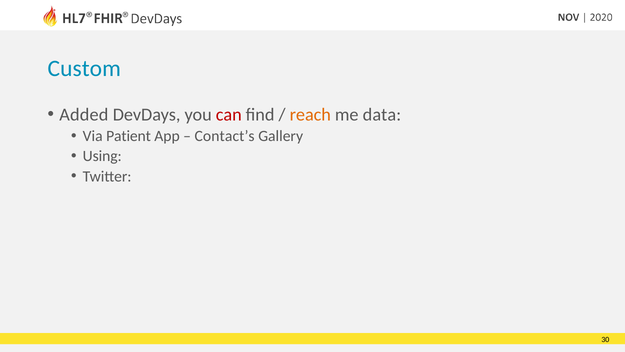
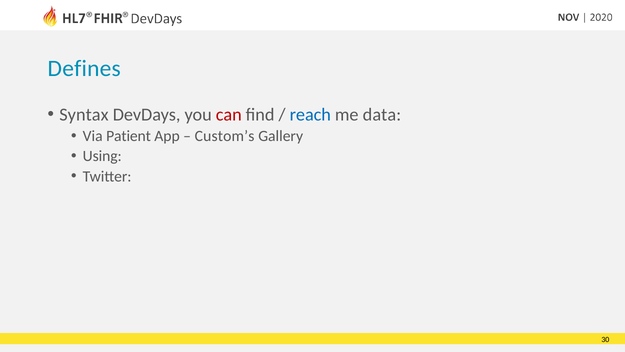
Custom: Custom -> Defines (84, 68)
Added: Added -> Syntax (84, 114)
reach colour: orange -> blue (310, 114)
Contact’s: Contact’s -> Custom’s (225, 136)
